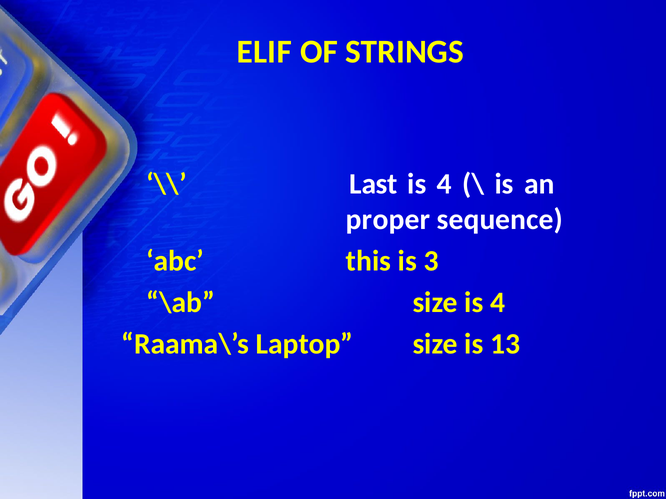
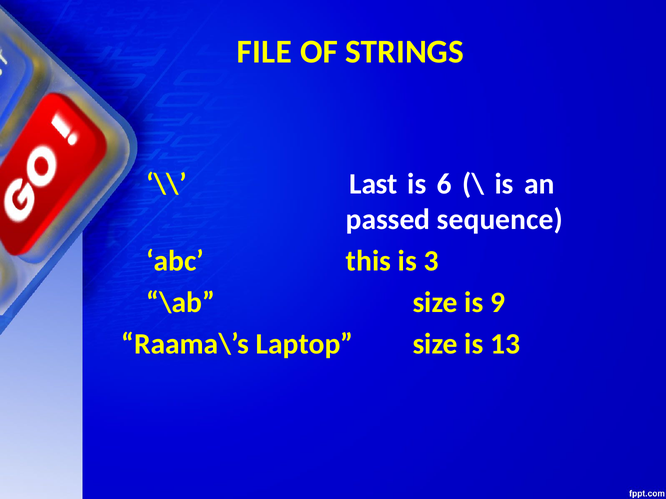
ELIF: ELIF -> FILE (264, 52)
4: 4 -> 6 (444, 184)
proper: proper -> passed (388, 220)
size is 4: 4 -> 9 (498, 303)
